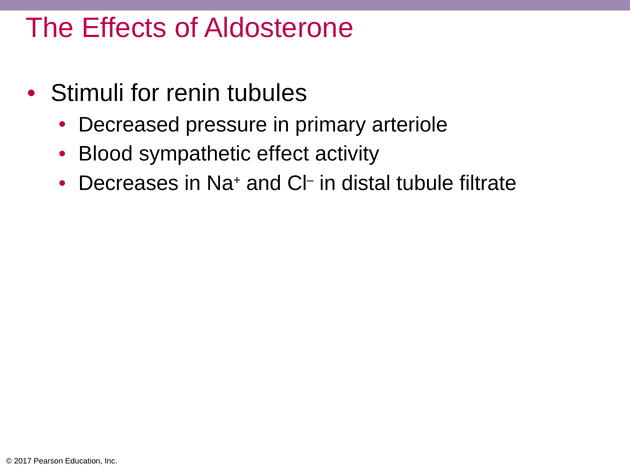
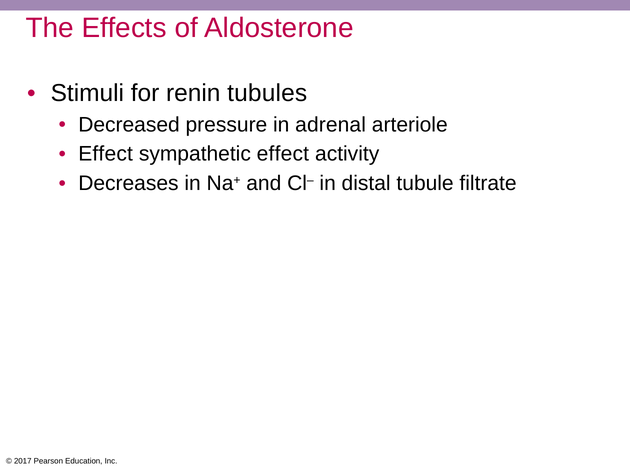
primary: primary -> adrenal (331, 124)
Blood: Blood -> Effect (106, 154)
